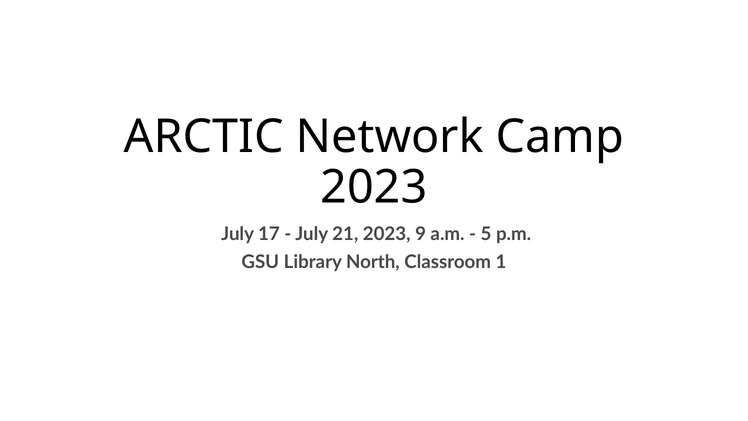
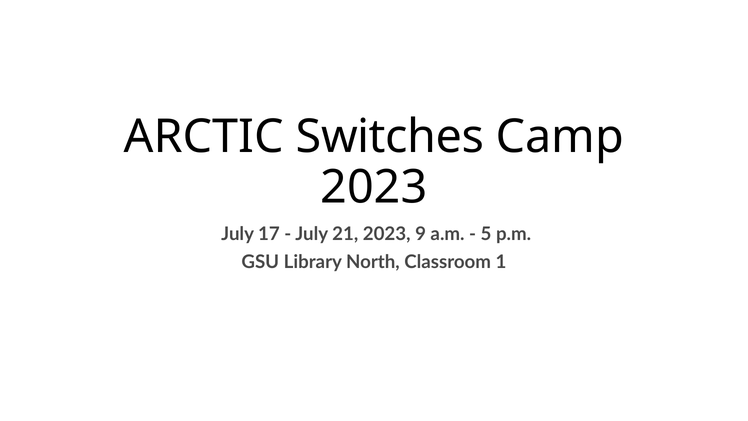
Network: Network -> Switches (390, 137)
